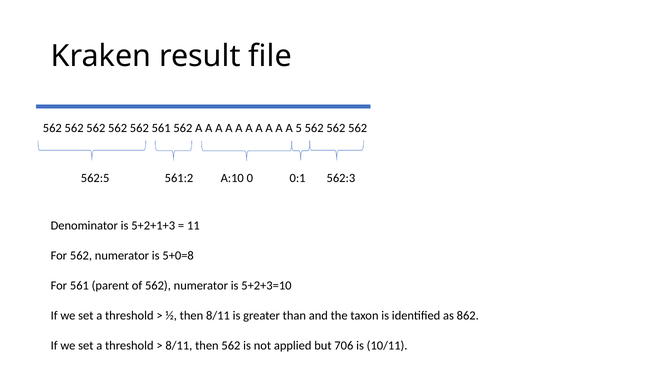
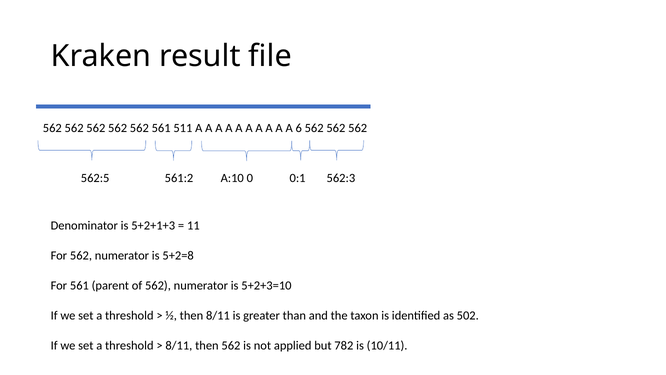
561 562: 562 -> 511 (183, 128)
5: 5 -> 6 (299, 128)
5+0=8: 5+0=8 -> 5+2=8 (178, 255)
862: 862 -> 502 (468, 315)
706: 706 -> 782 (344, 345)
